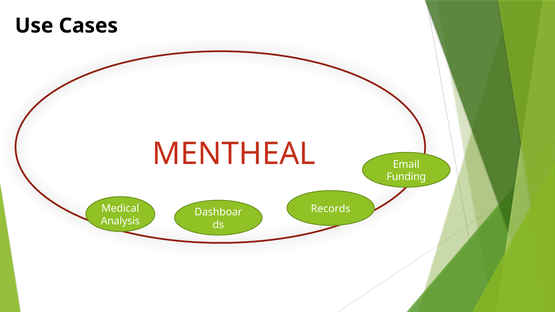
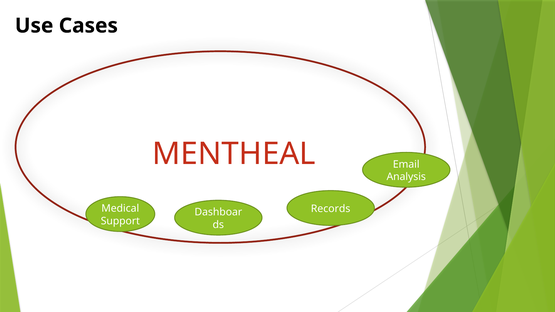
Funding: Funding -> Analysis (406, 177)
Analysis: Analysis -> Support (120, 221)
